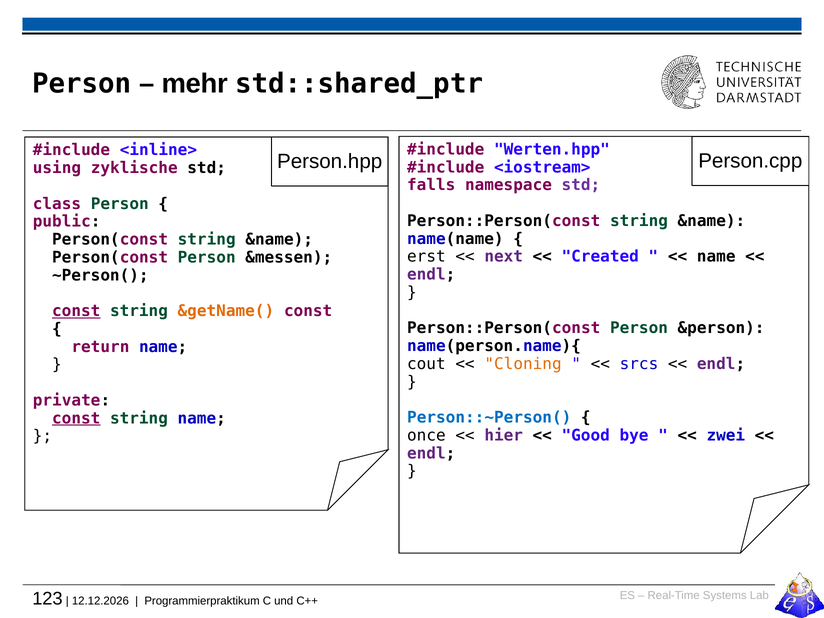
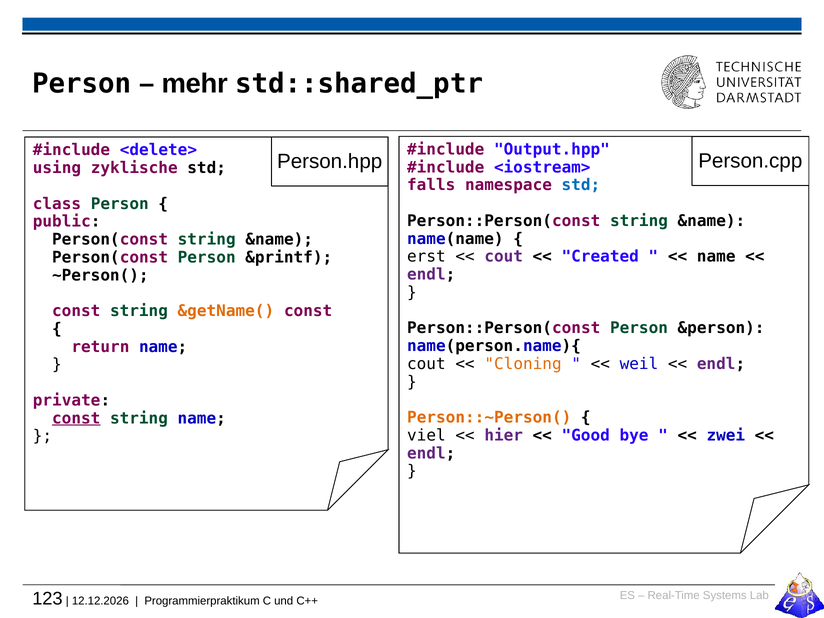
Werten.hpp: Werten.hpp -> Output.hpp (552, 149)
<inline>: <inline> -> <delete> (158, 150)
std colour: purple -> blue (581, 185)
next: next -> cout (504, 257)
&messen: &messen -> &printf (289, 257)
const underline: present -> none (76, 311)
srcs: srcs -> weil (639, 364)
Person::~Person( colour: blue -> orange (489, 418)
once: once -> viel (426, 435)
